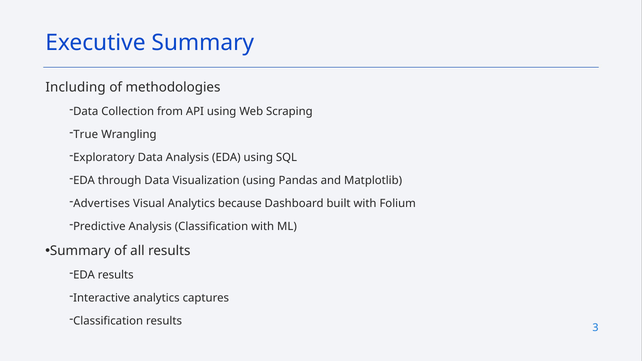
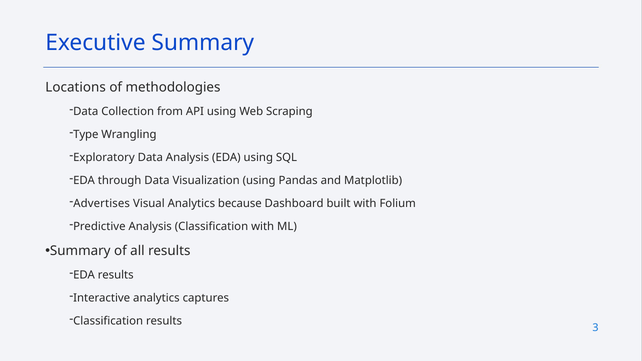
Including: Including -> Locations (76, 87)
True: True -> Type (86, 134)
